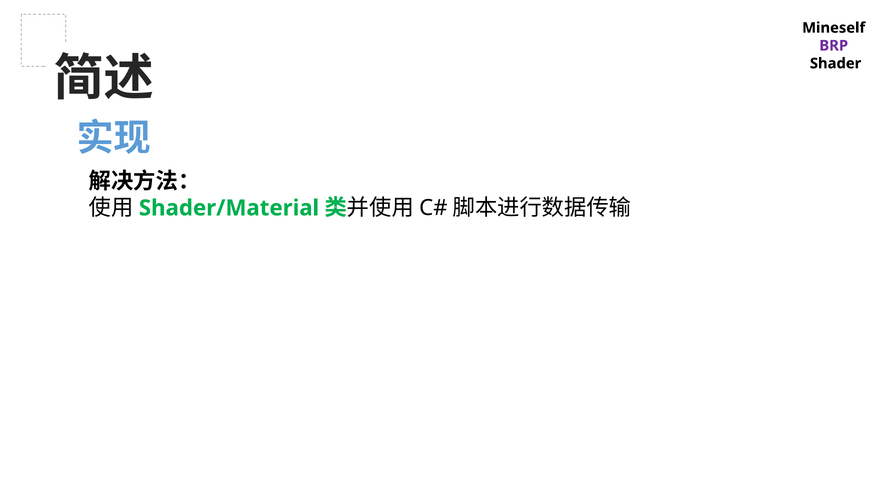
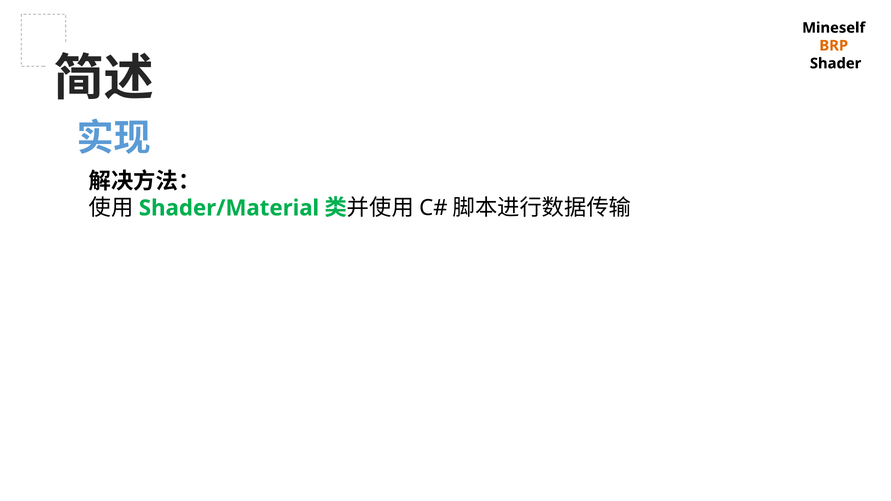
BRP colour: purple -> orange (834, 46)
